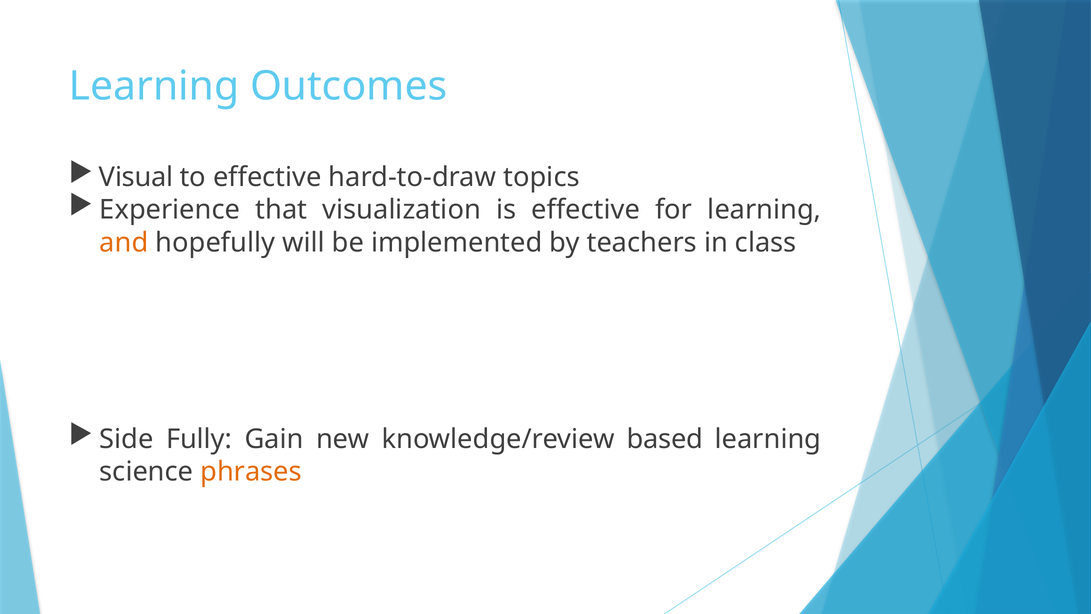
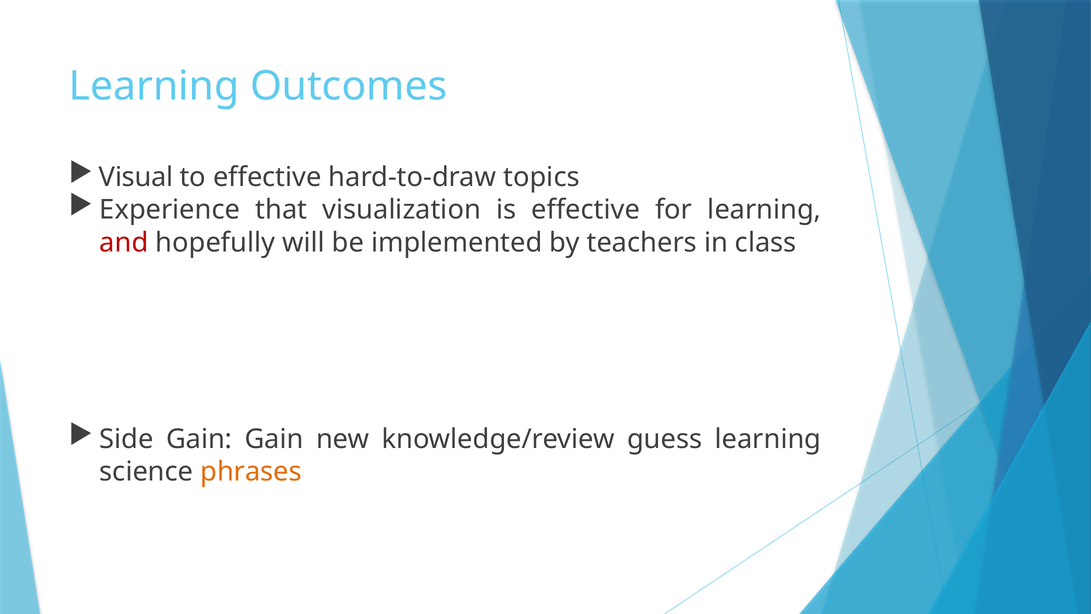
and colour: orange -> red (124, 242)
Side Fully: Fully -> Gain (199, 439)
based: based -> guess (665, 439)
